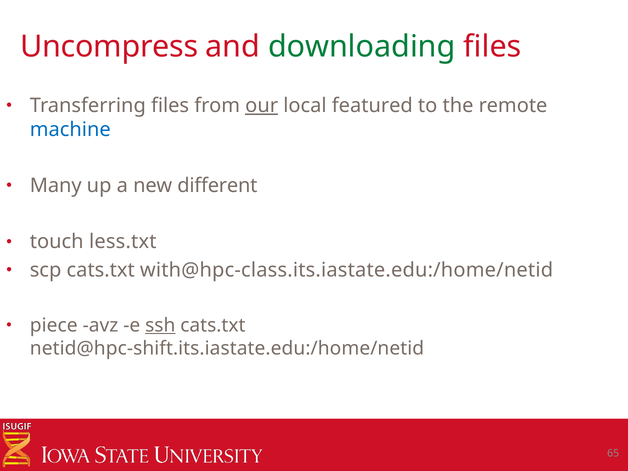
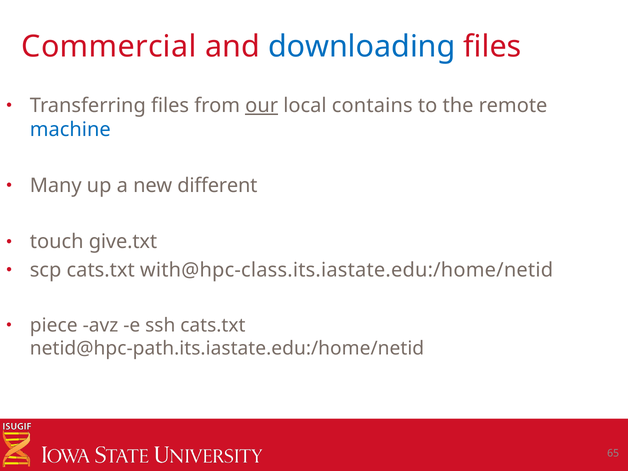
Uncompress: Uncompress -> Commercial (109, 47)
downloading colour: green -> blue (362, 47)
featured: featured -> contains (372, 106)
less.txt: less.txt -> give.txt (123, 242)
ssh underline: present -> none (160, 325)
netid@hpc-shift.its.iastate.edu:/home/netid: netid@hpc-shift.its.iastate.edu:/home/netid -> netid@hpc-path.its.iastate.edu:/home/netid (227, 348)
